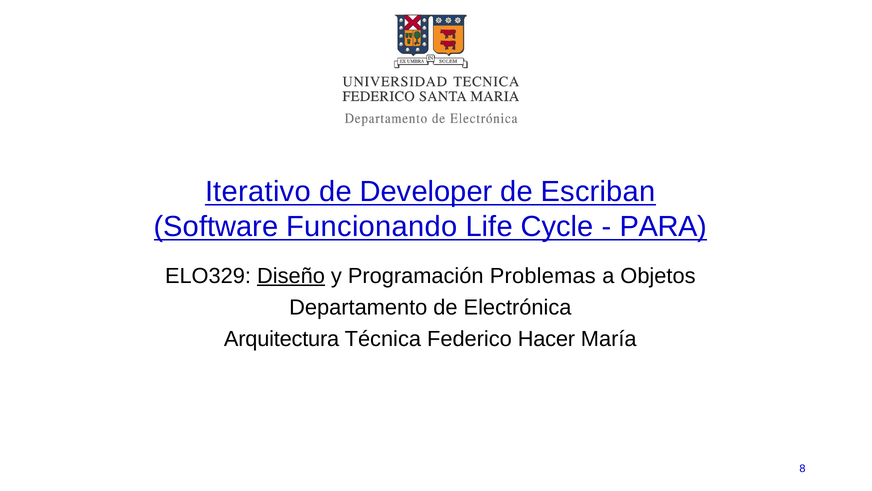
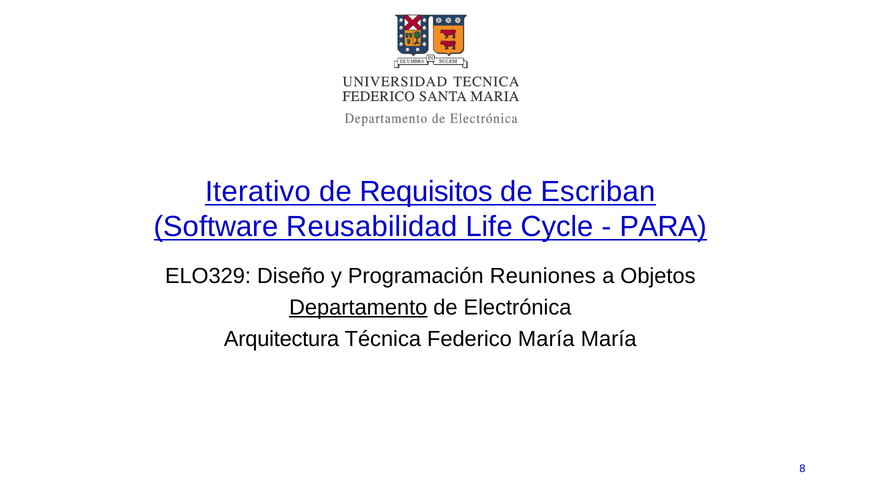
Developer: Developer -> Requisitos (426, 192)
Funcionando: Funcionando -> Reusabilidad (372, 227)
Diseño underline: present -> none (291, 276)
Problemas: Problemas -> Reuniones (543, 276)
Departamento underline: none -> present (358, 307)
Federico Hacer: Hacer -> María (546, 339)
